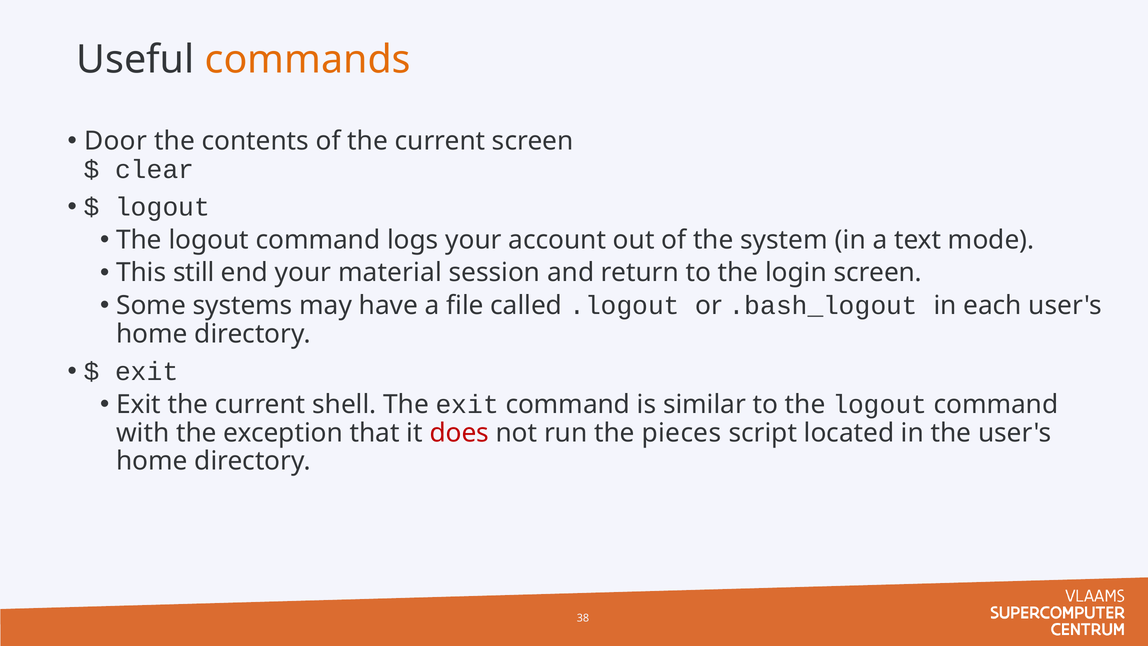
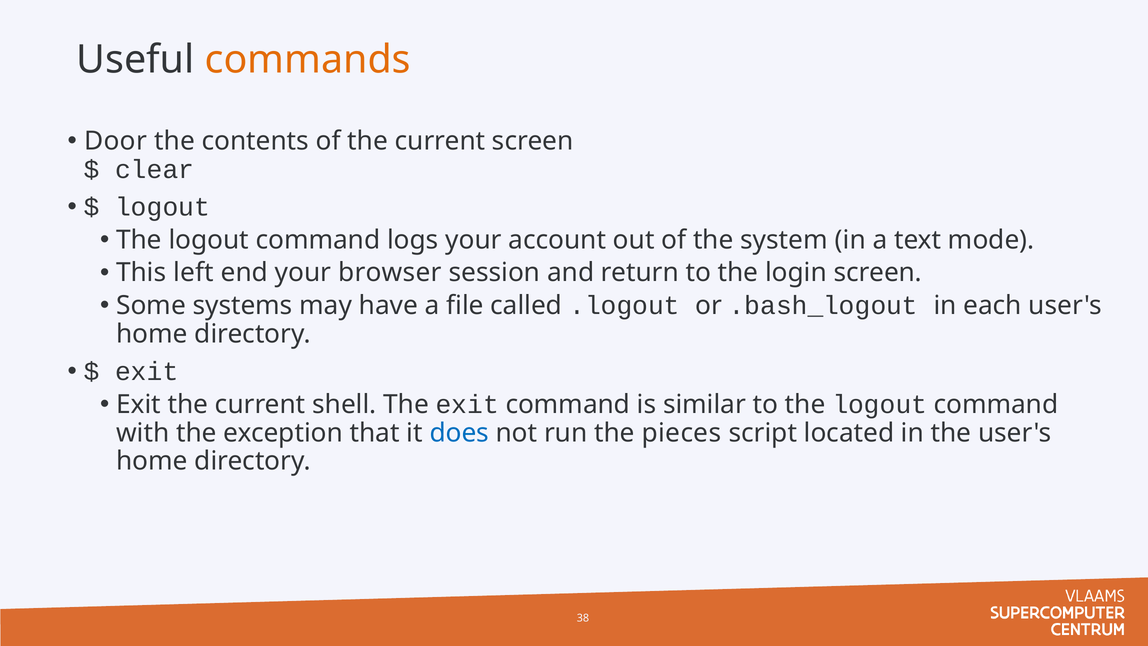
still: still -> left (194, 273)
material: material -> browser (390, 273)
does colour: red -> blue (459, 433)
